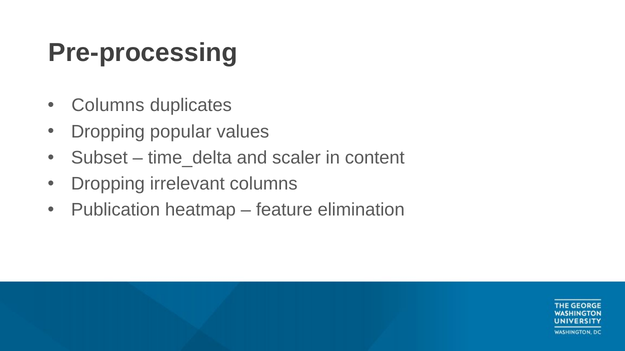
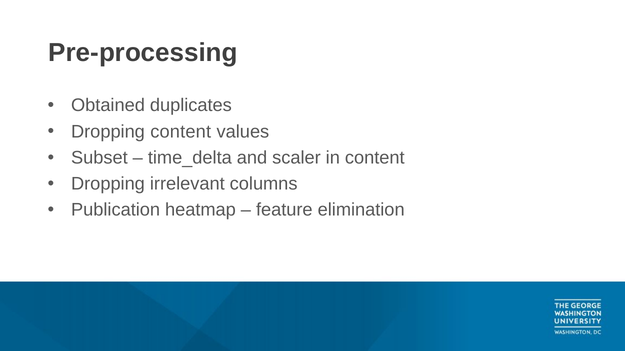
Columns: Columns -> Obtained (108, 106)
Dropping popular: popular -> content (181, 132)
